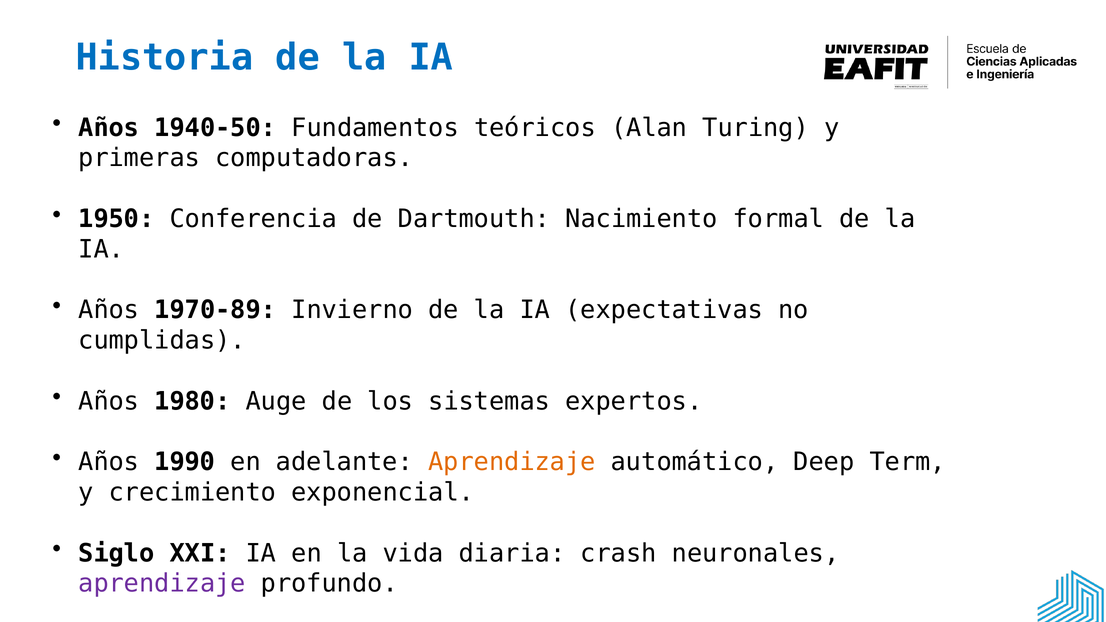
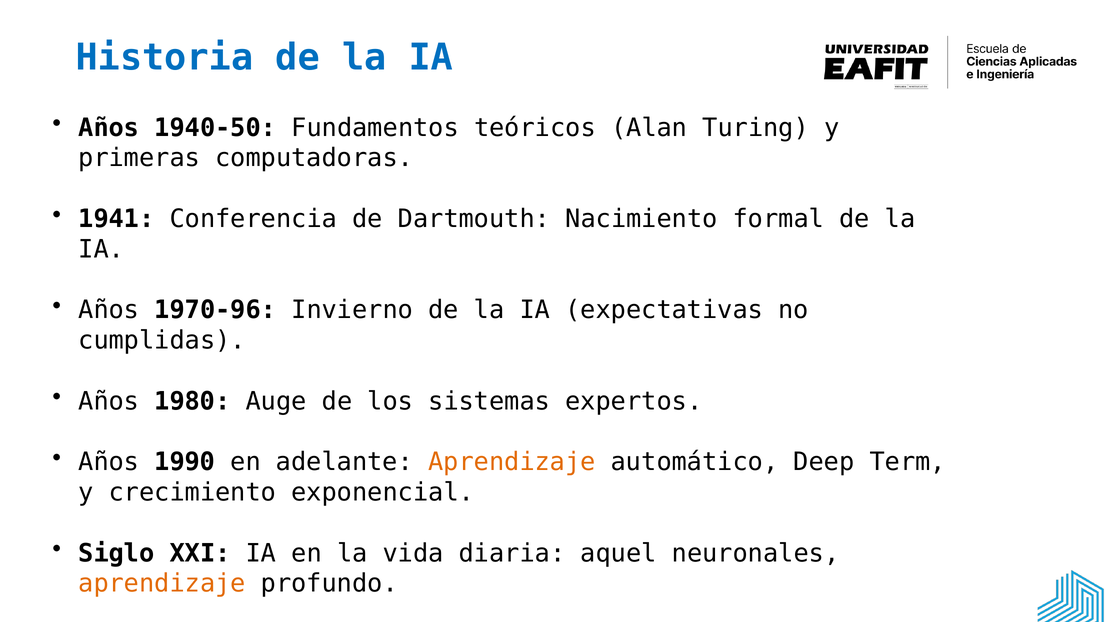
1950: 1950 -> 1941 (116, 219)
1970-89: 1970-89 -> 1970-96 (215, 310)
crash: crash -> aquel (619, 553)
aprendizaje colour: purple -> orange (162, 584)
